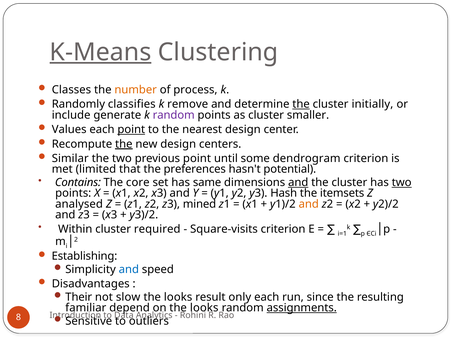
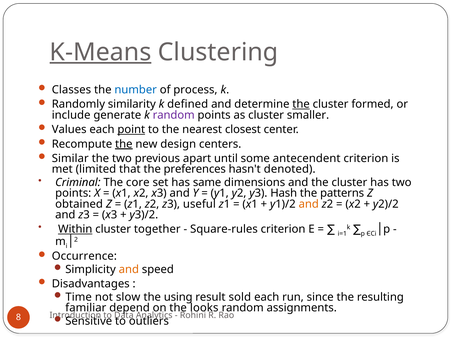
number colour: orange -> blue (136, 90)
classifies: classifies -> similarity (132, 104)
remove: remove -> defined (188, 104)
initially: initially -> formed (373, 104)
nearest design: design -> closest (243, 130)
previous point: point -> apart (197, 159)
dendrogram: dendrogram -> antecendent (307, 159)
potential: potential -> denoted (290, 169)
Contains: Contains -> Criminal (78, 183)
and underline: present -> none (298, 183)
two underline: present -> none (402, 183)
itemsets: itemsets -> patterns (342, 193)
analysed: analysed -> obtained (79, 204)
mined: mined -> useful (199, 204)
Within underline: none -> present (75, 229)
required: required -> together (157, 229)
Square-visits: Square-visits -> Square-rules (224, 229)
Establishing: Establishing -> Occurrence (84, 256)
and colour: blue -> orange (129, 270)
Their: Their -> Time (79, 297)
looks: looks -> using (178, 297)
only: only -> sold (240, 297)
assignments underline: present -> none (302, 308)
